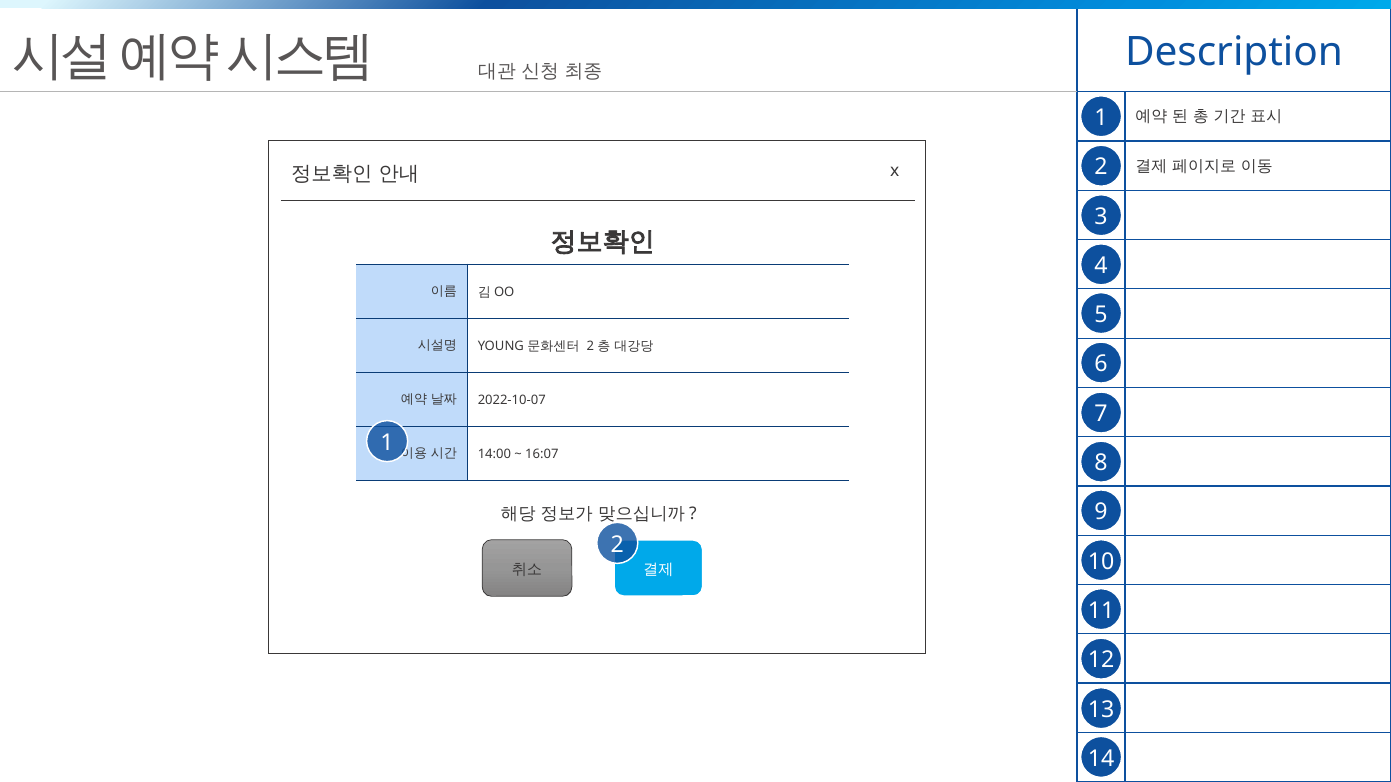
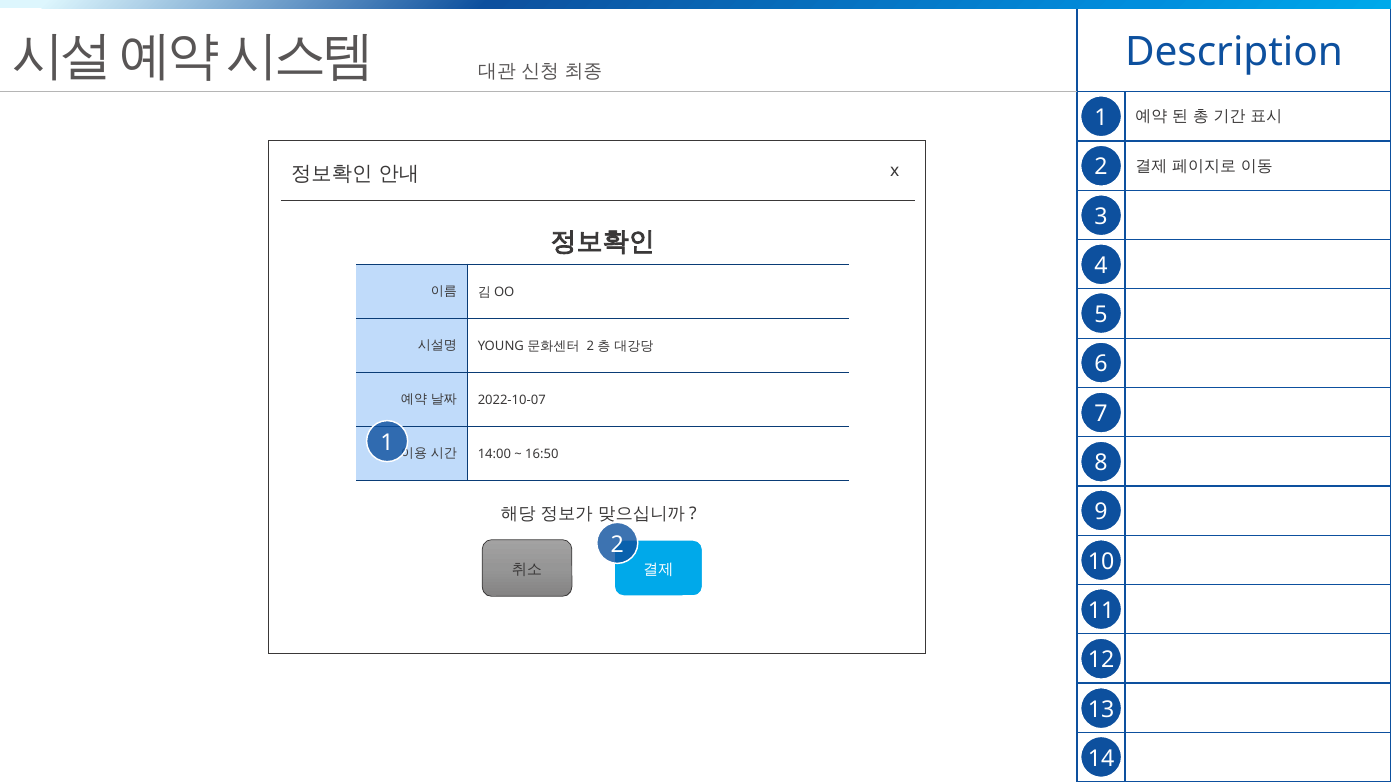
16:07: 16:07 -> 16:50 (542, 454)
